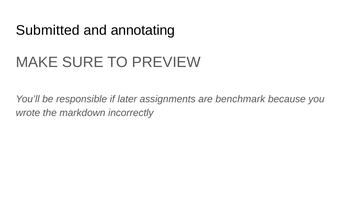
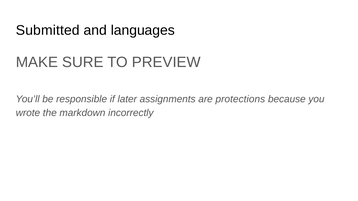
annotating: annotating -> languages (143, 30)
benchmark: benchmark -> protections (240, 99)
